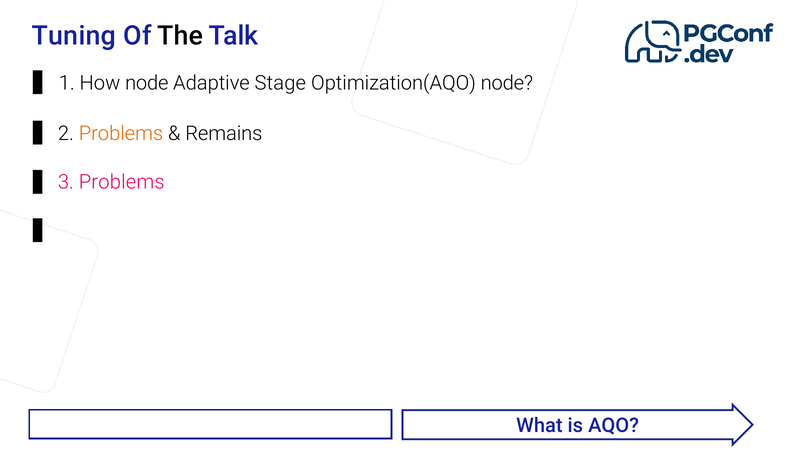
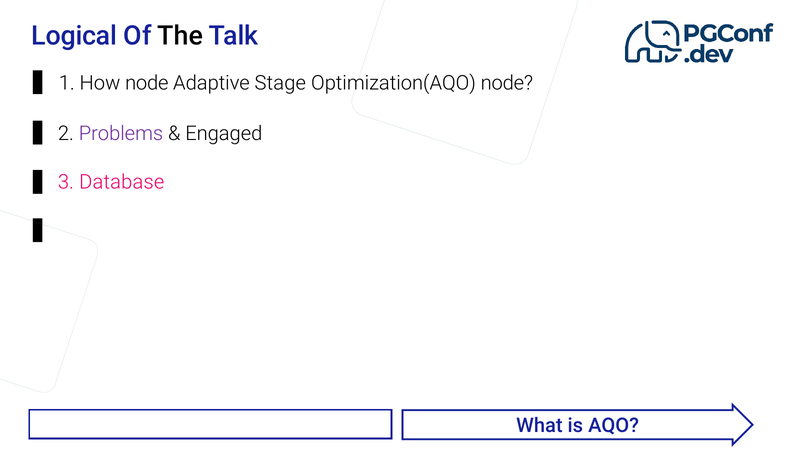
Tuning: Tuning -> Logical (74, 36)
Problems colour: orange -> purple (121, 133)
Remains: Remains -> Engaged (224, 133)
3 Problems: Problems -> Database (122, 182)
